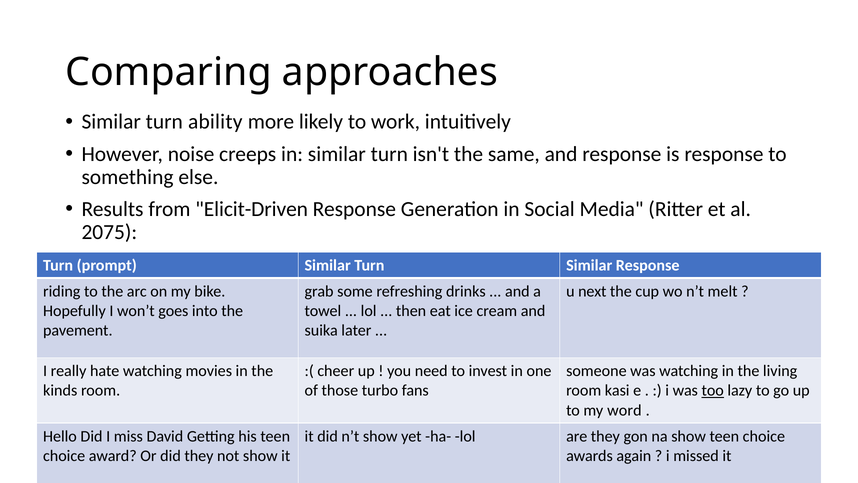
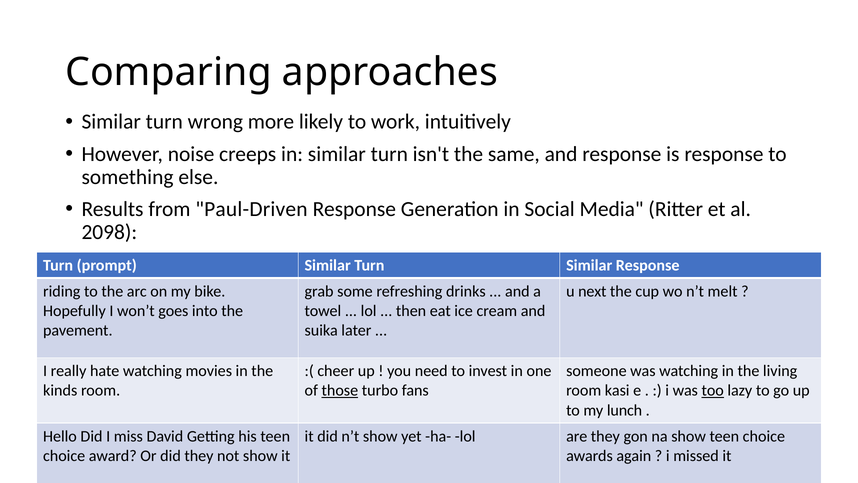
ability: ability -> wrong (215, 122)
Elicit-Driven: Elicit-Driven -> Paul-Driven (252, 209)
2075: 2075 -> 2098 (109, 232)
those underline: none -> present (340, 390)
word: word -> lunch (625, 410)
